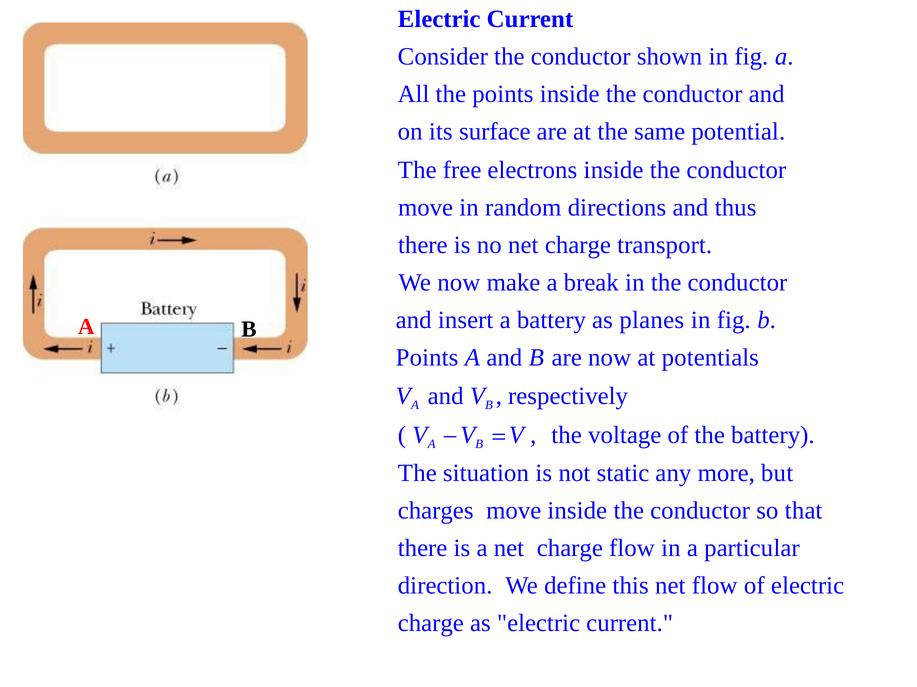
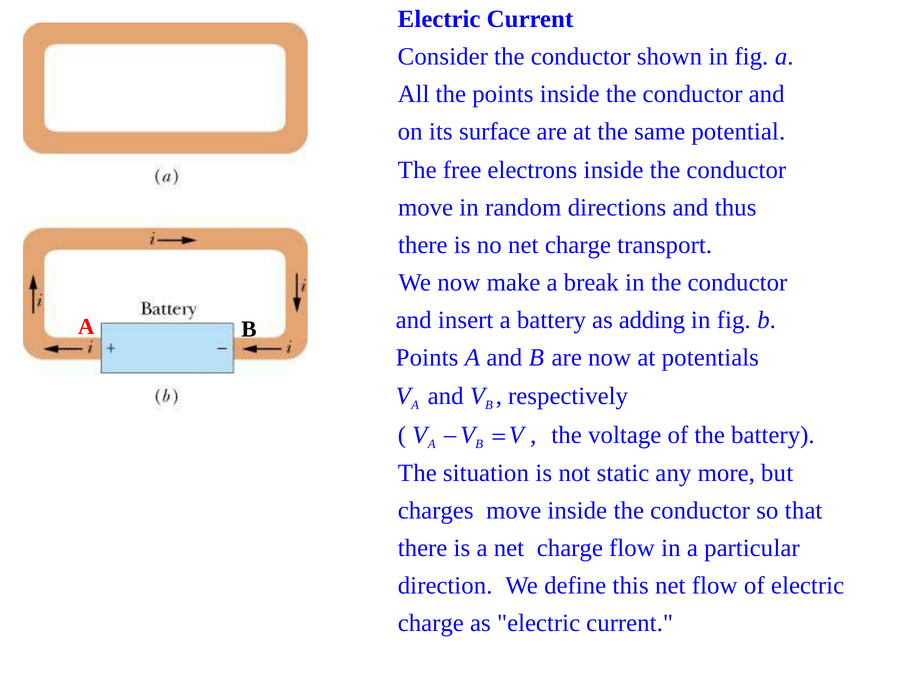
planes: planes -> adding (652, 320)
